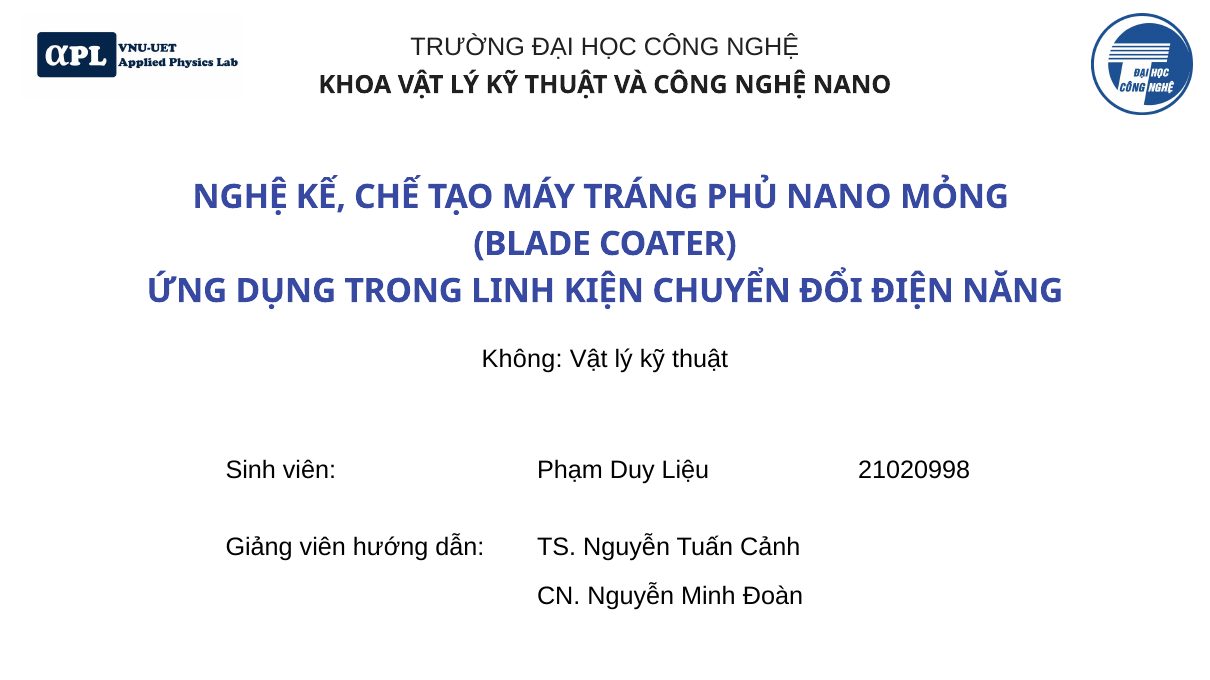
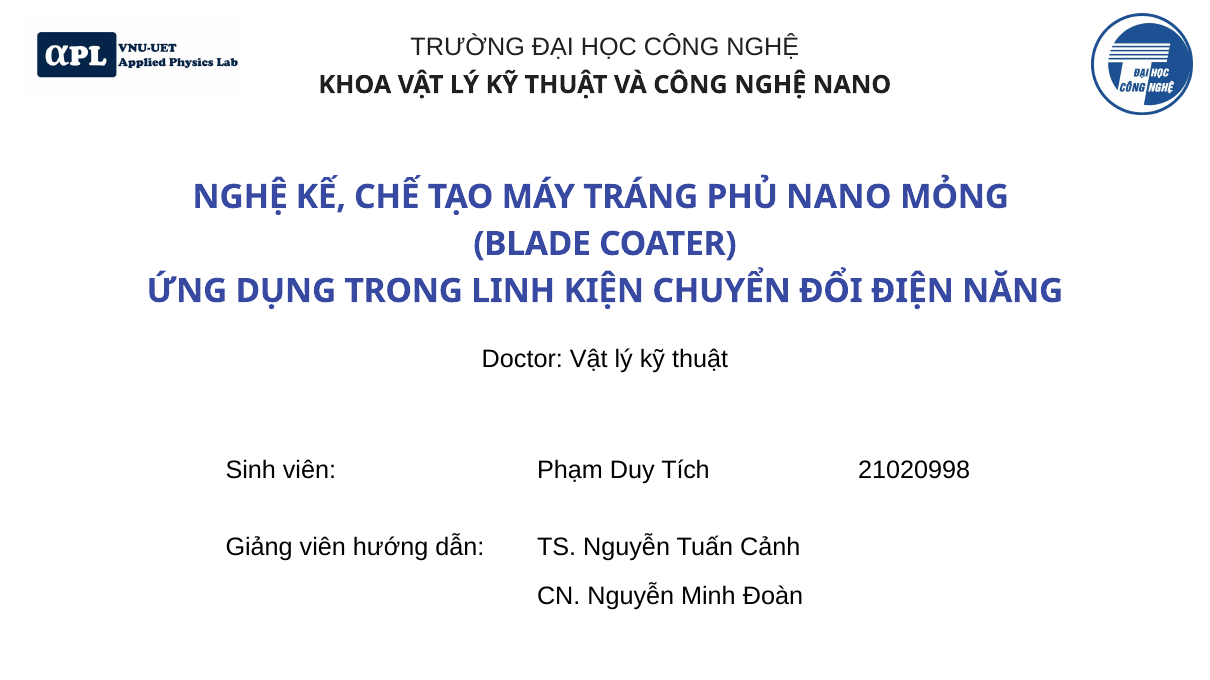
Không: Không -> Doctor (522, 359)
Liệu: Liệu -> Tích (686, 471)
